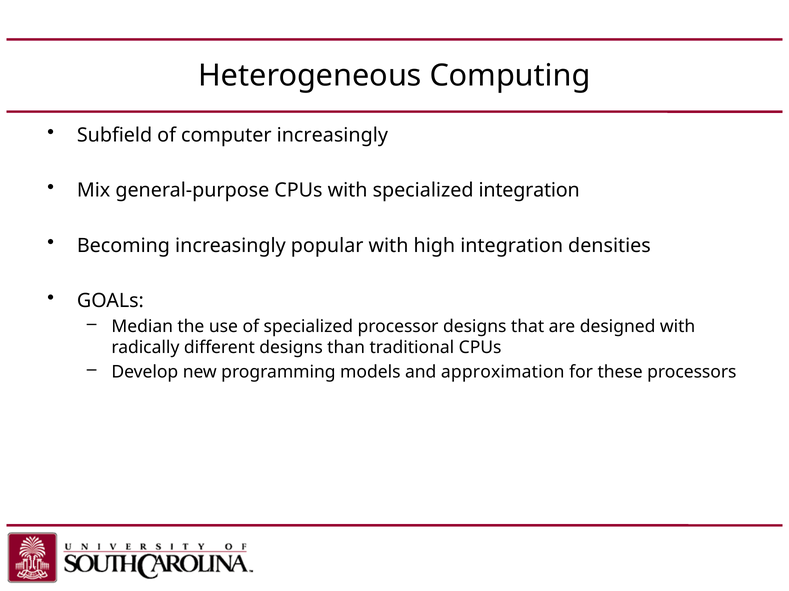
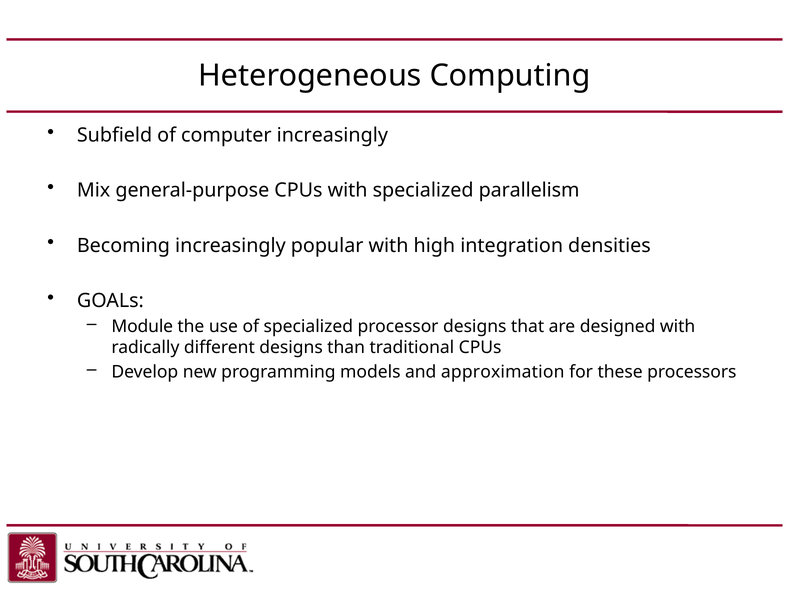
specialized integration: integration -> parallelism (529, 191)
Median: Median -> Module (142, 327)
